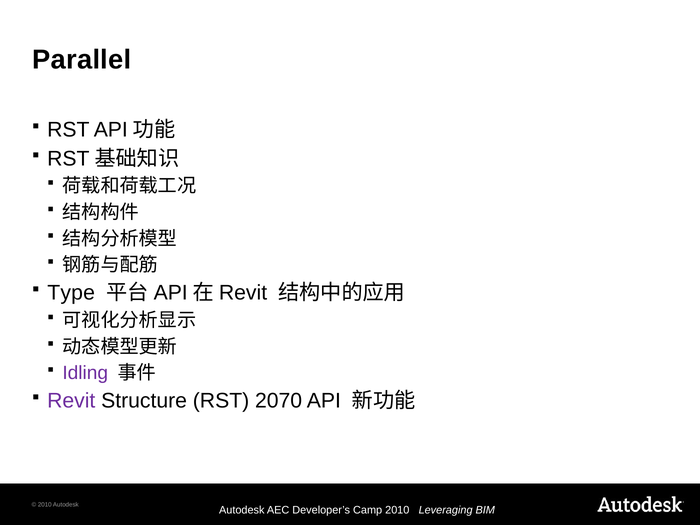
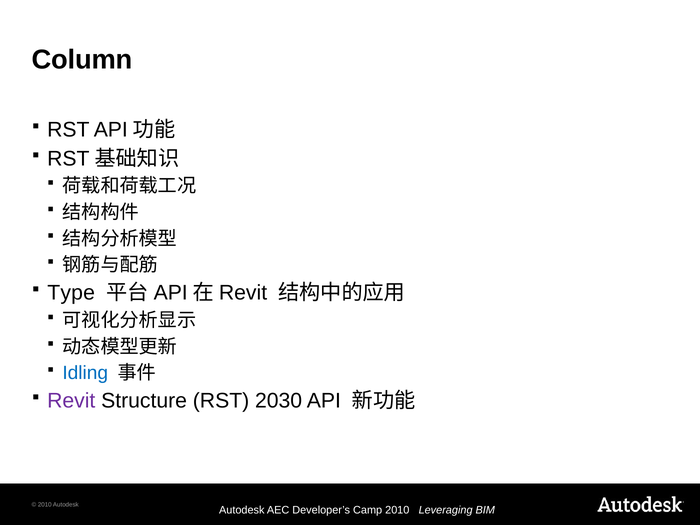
Parallel: Parallel -> Column (82, 60)
Idling colour: purple -> blue (85, 373)
2070: 2070 -> 2030 (279, 401)
